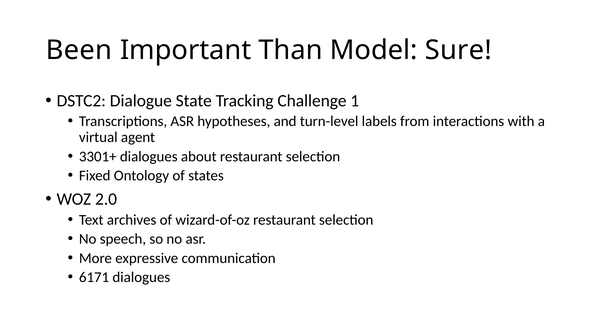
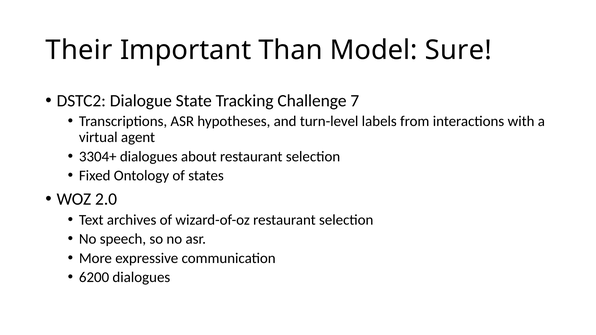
Been: Been -> Their (79, 50)
1: 1 -> 7 (355, 101)
3301+: 3301+ -> 3304+ (98, 157)
6171: 6171 -> 6200 (94, 277)
